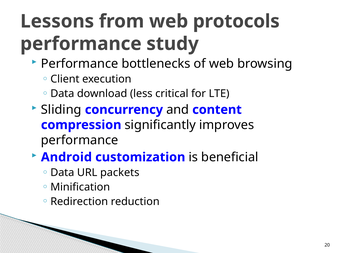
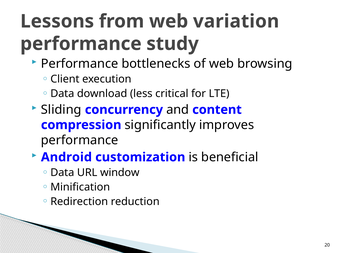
protocols: protocols -> variation (236, 21)
packets: packets -> window (120, 173)
